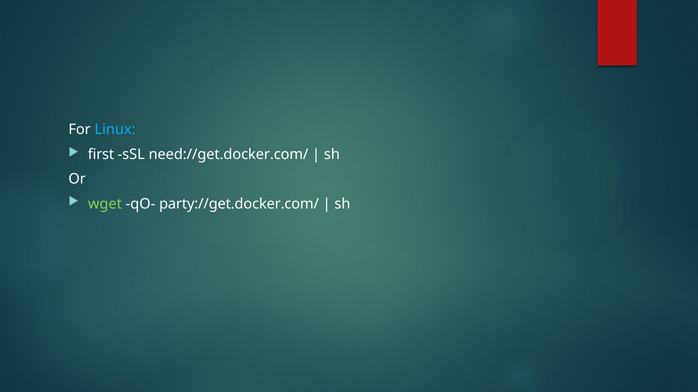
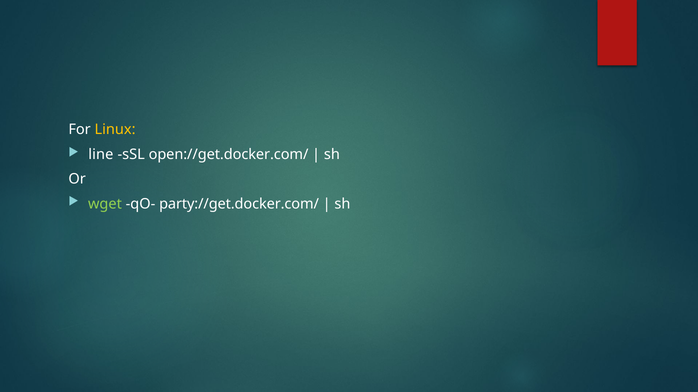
Linux colour: light blue -> yellow (115, 130)
first: first -> line (101, 155)
need://get.docker.com/: need://get.docker.com/ -> open://get.docker.com/ (229, 155)
